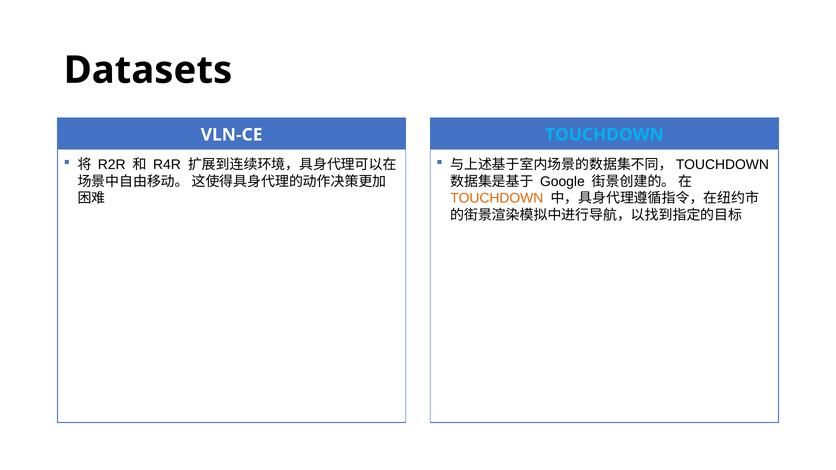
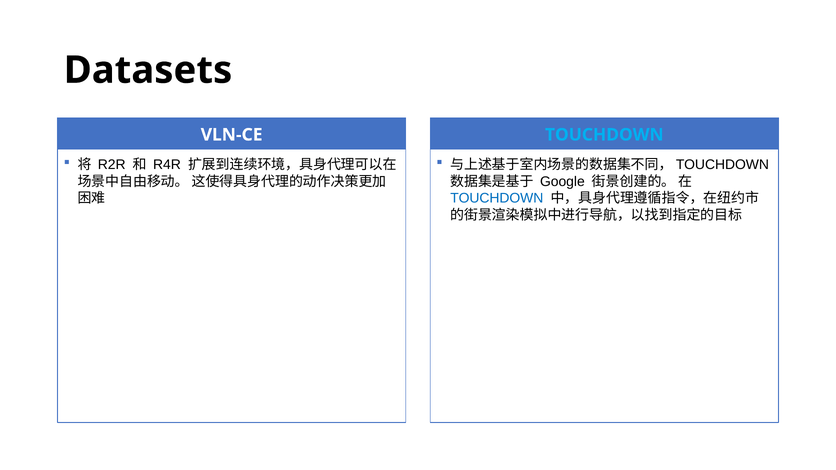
TOUCHDOWN colour: orange -> blue (497, 198)
